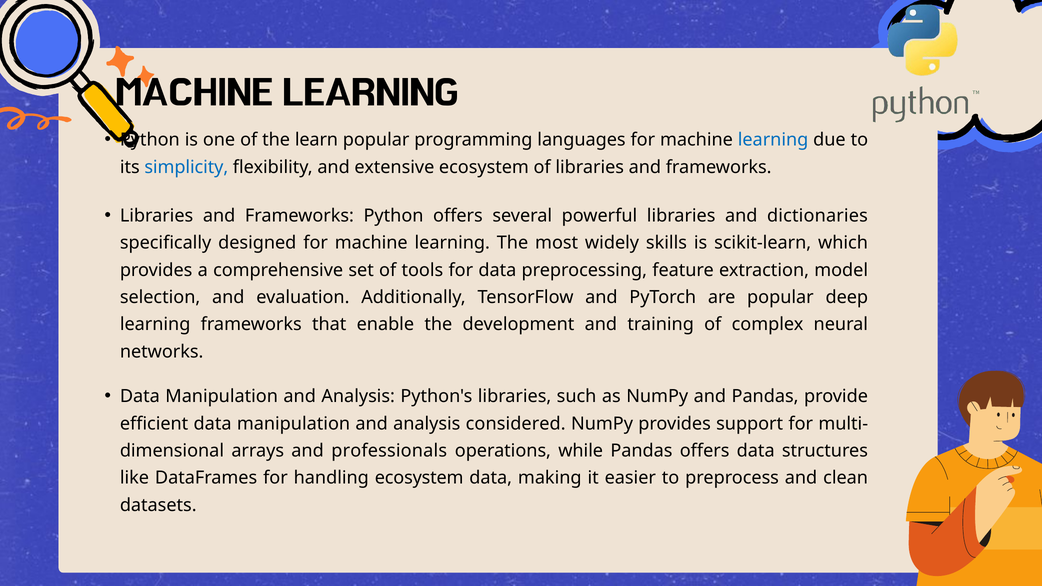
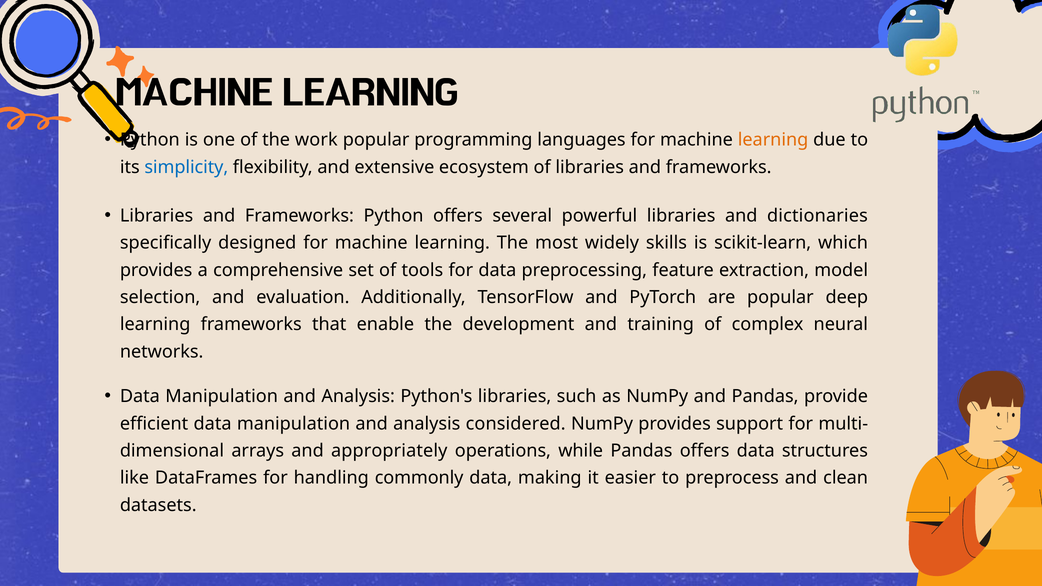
learn: learn -> work (316, 140)
learning colour: blue -> orange (773, 140)
professionals: professionals -> appropriately (389, 451)
handling ecosystem: ecosystem -> commonly (419, 478)
